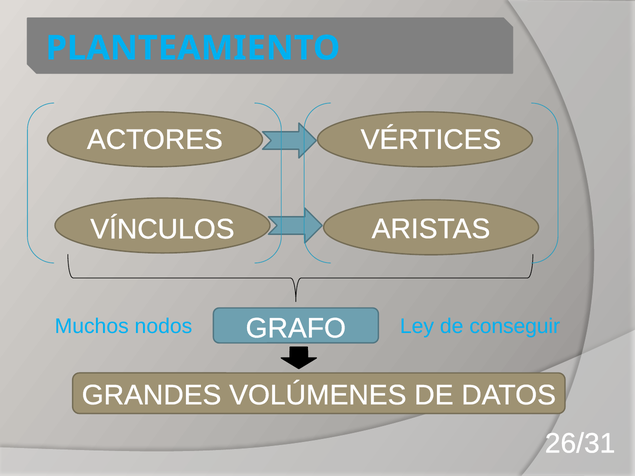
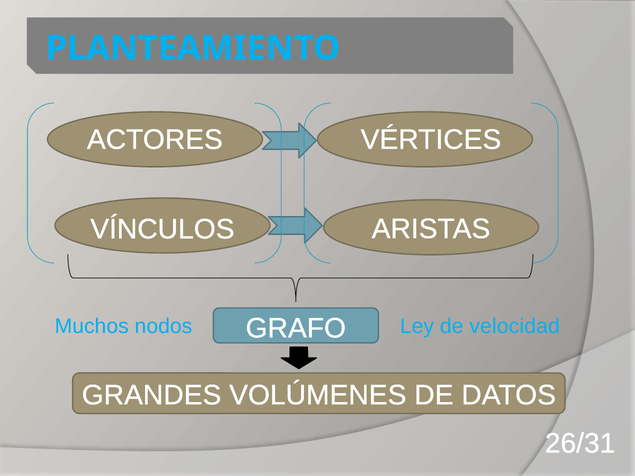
conseguir: conseguir -> velocidad (515, 327)
